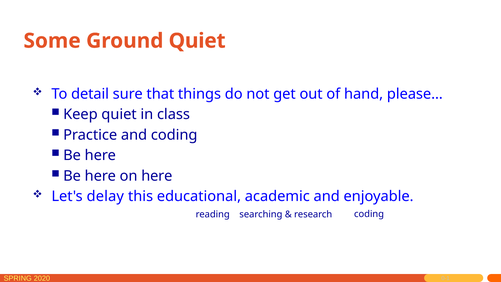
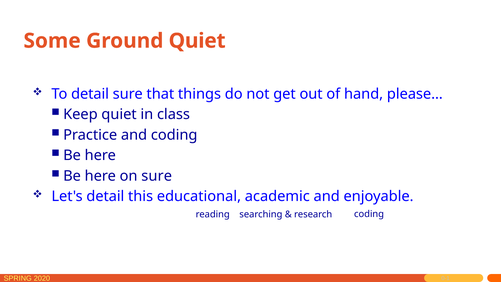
on here: here -> sure (157, 176)
Let's delay: delay -> detail (105, 196)
